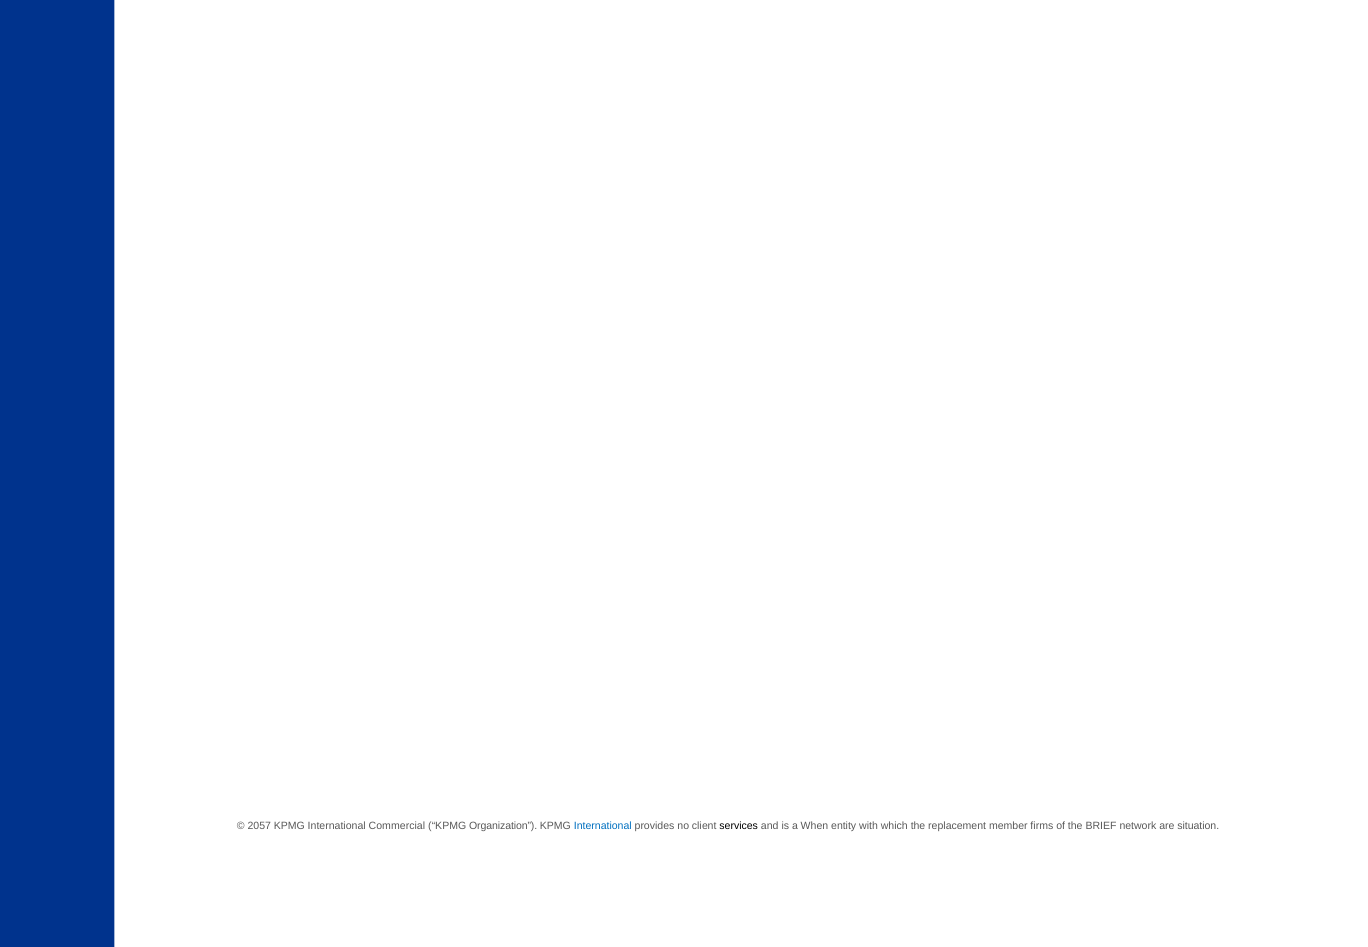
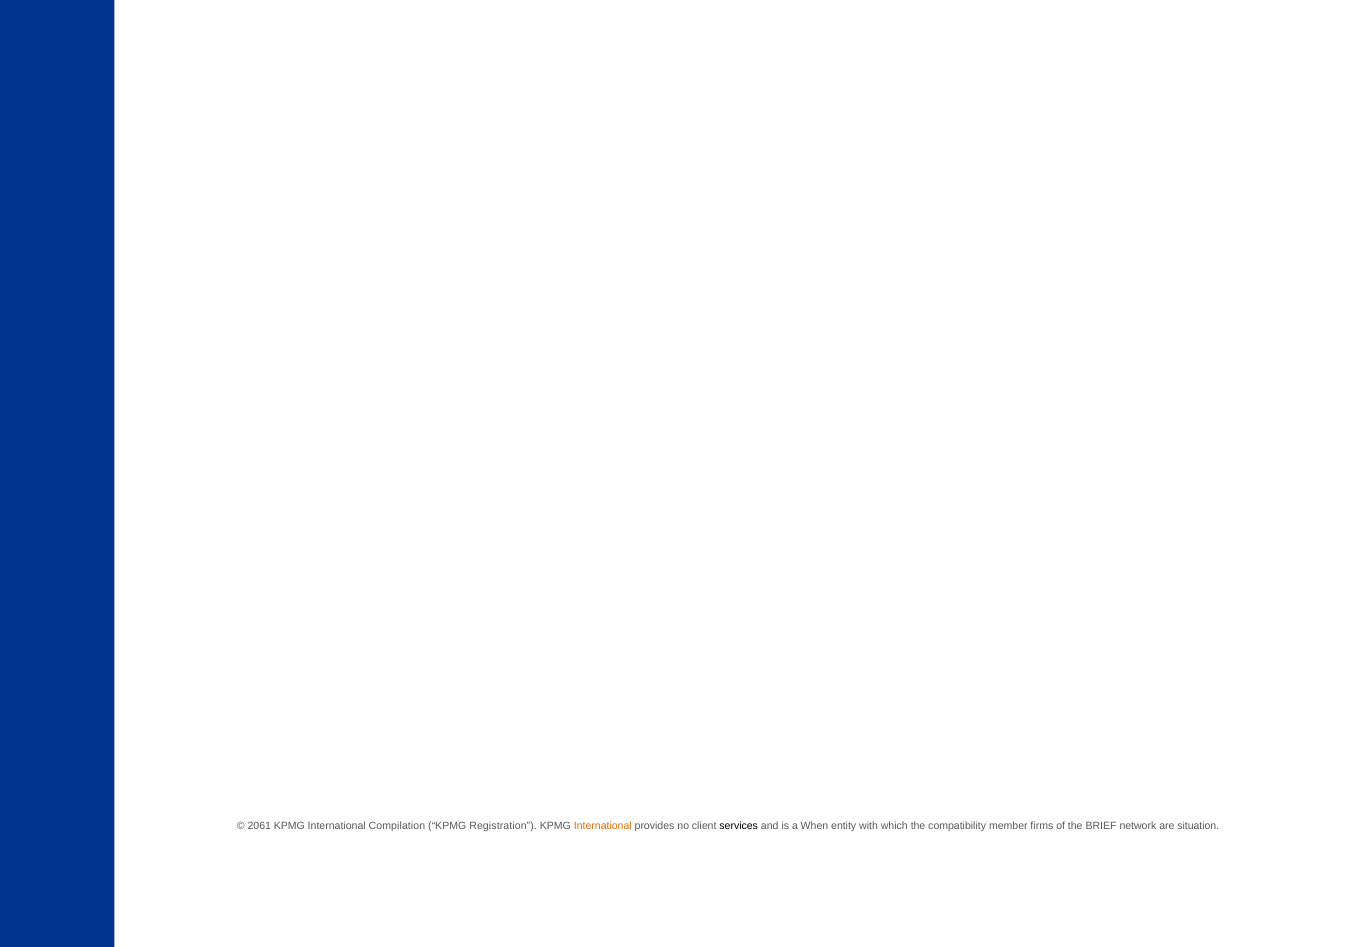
2057: 2057 -> 2061 (259, 826)
Commercial: Commercial -> Compilation (397, 826)
Organization: Organization -> Registration (503, 826)
International colour: blue -> orange (603, 826)
replacement: replacement -> compatibility (957, 826)
